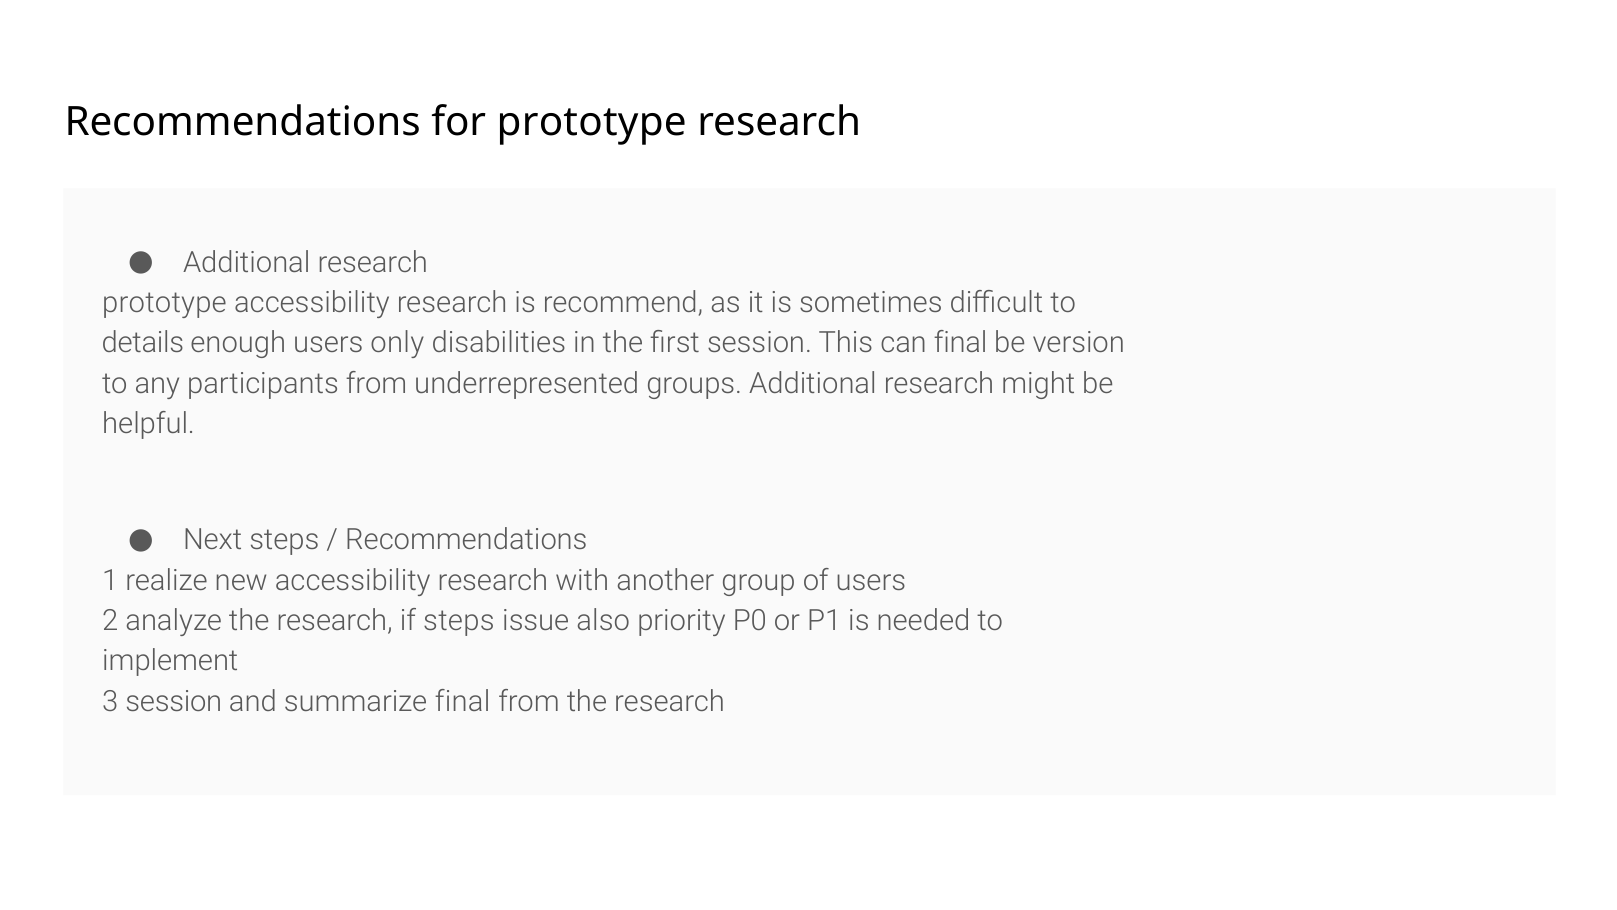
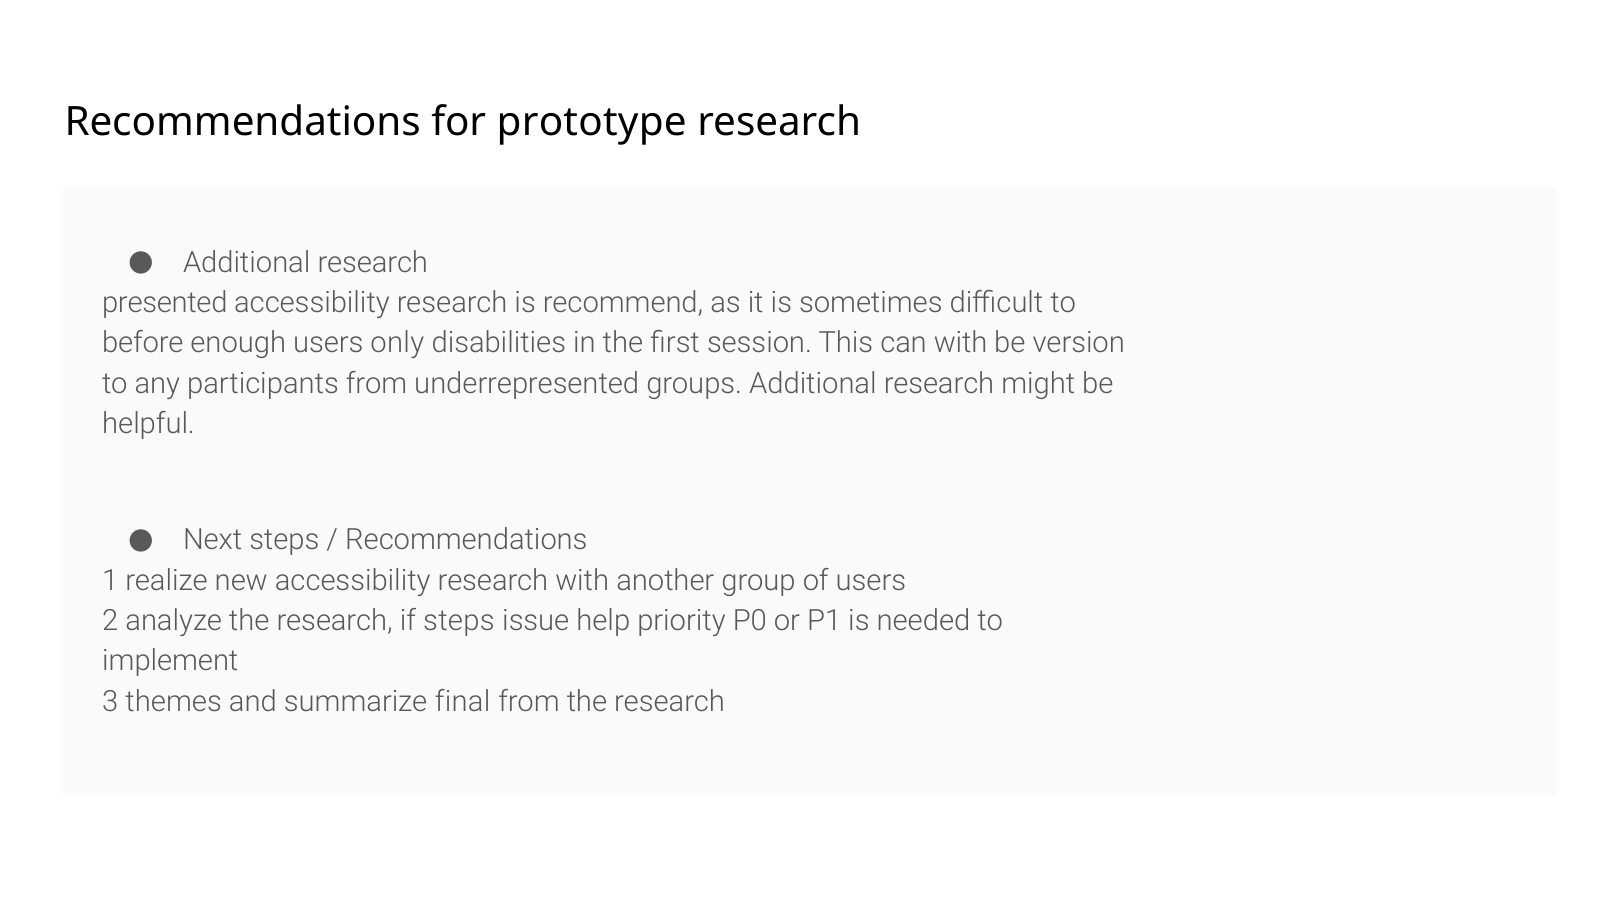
prototype: prototype -> presented (165, 303)
details: details -> before (143, 343)
can final: final -> with (961, 343)
also: also -> help (603, 621)
3 session: session -> themes (174, 701)
